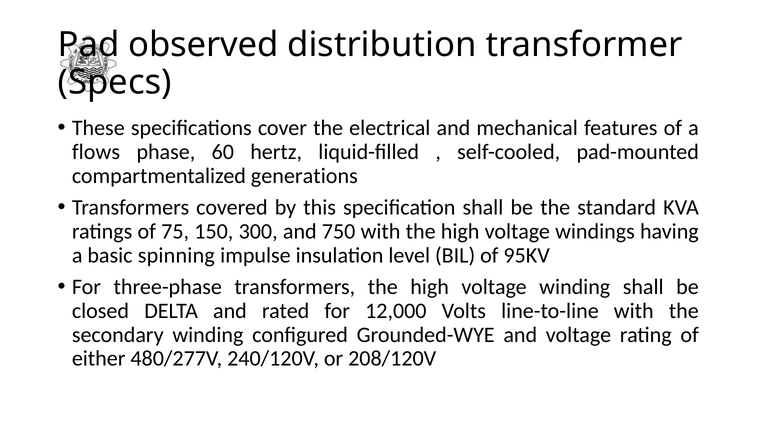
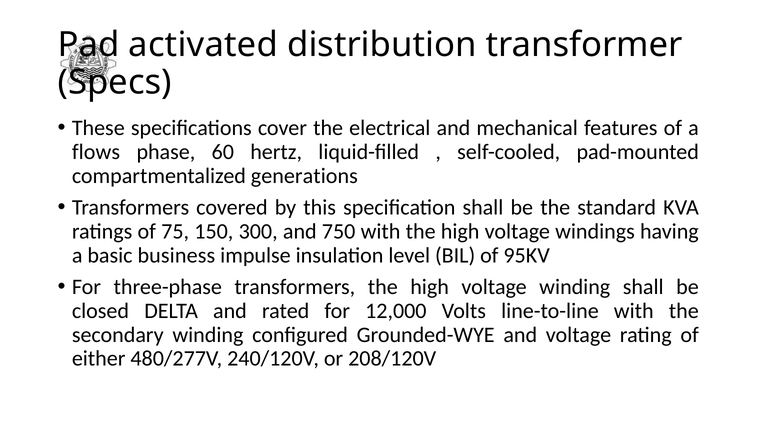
observed: observed -> activated (203, 45)
spinning: spinning -> business (176, 255)
